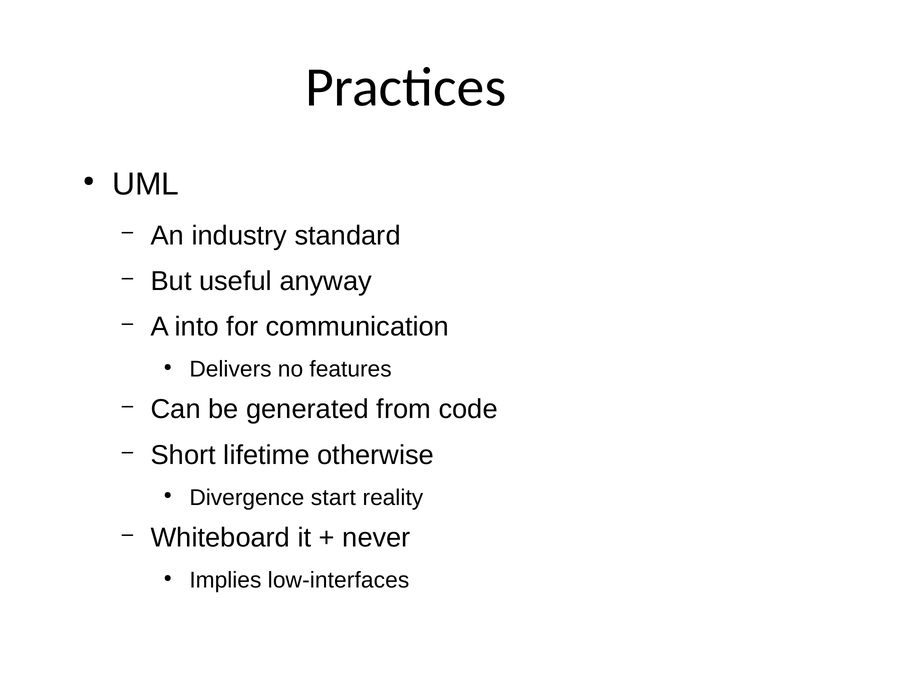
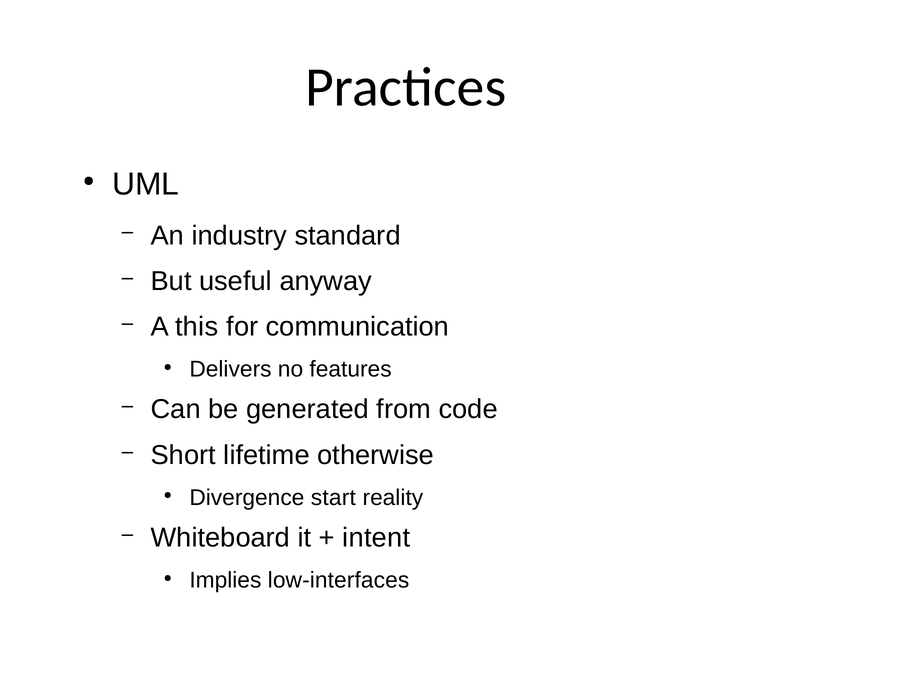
into: into -> this (197, 327)
never: never -> intent (376, 537)
